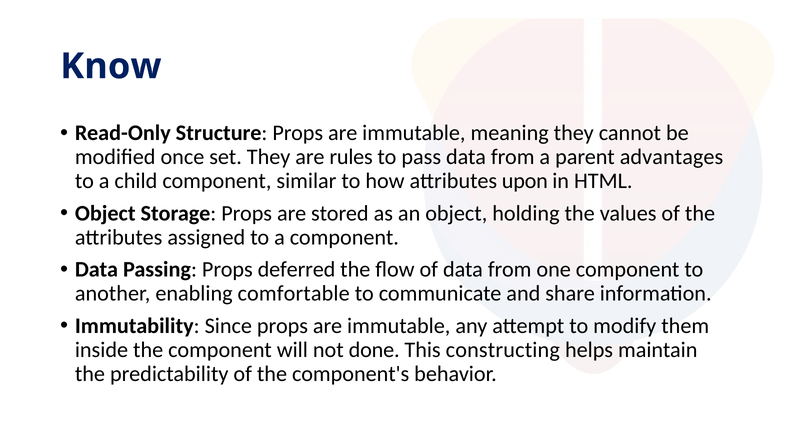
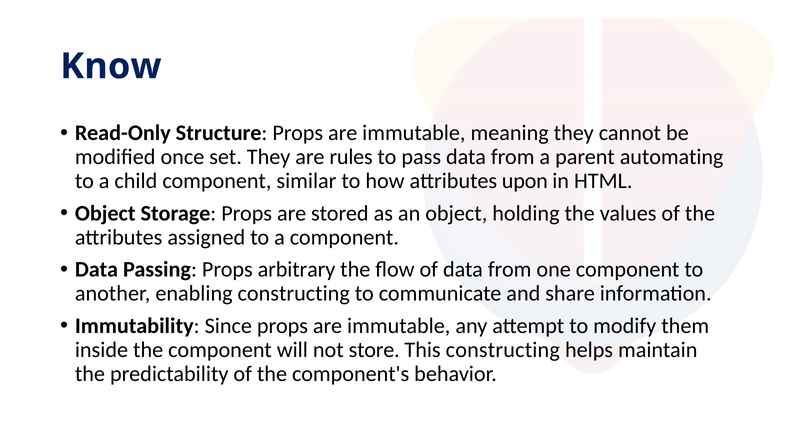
advantages: advantages -> automating (672, 157)
deferred: deferred -> arbitrary (297, 269)
enabling comfortable: comfortable -> constructing (294, 293)
done: done -> store (374, 350)
